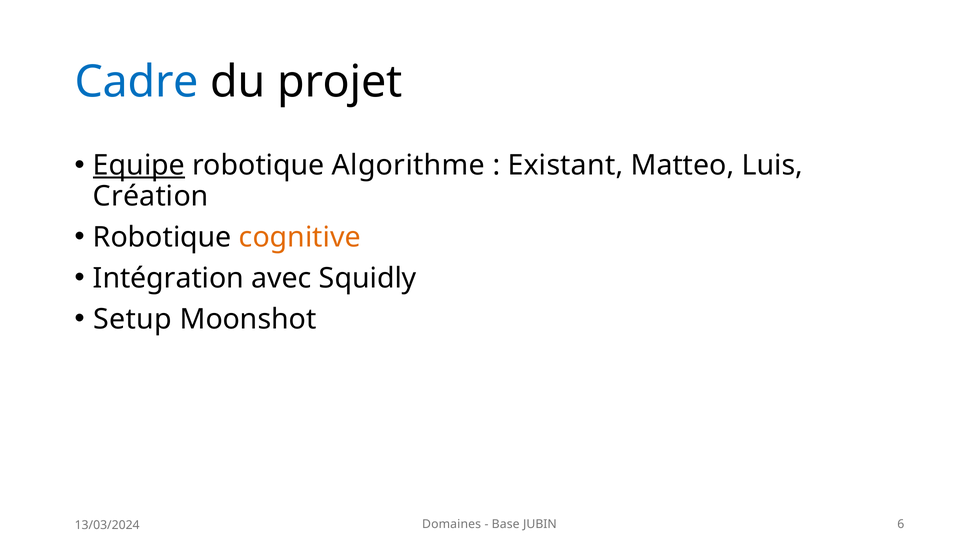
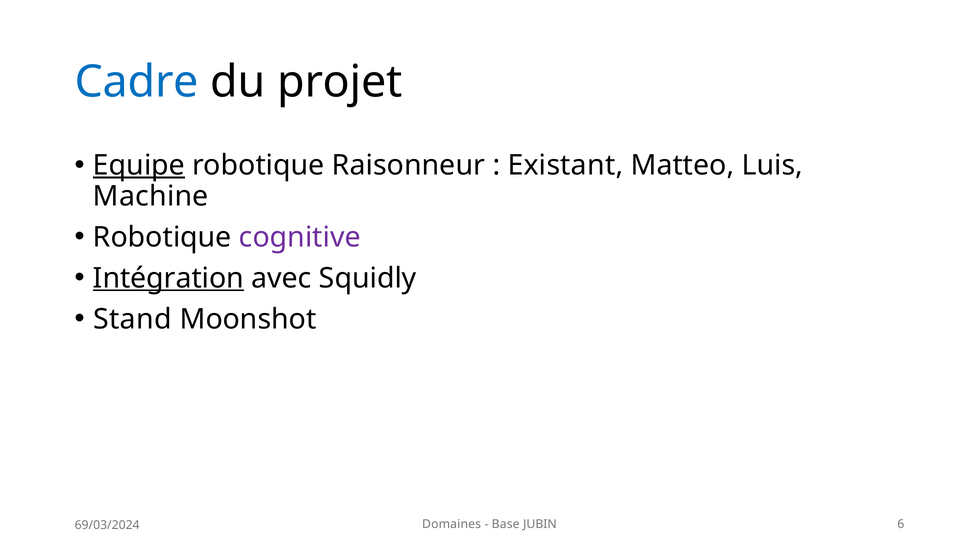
Algorithme: Algorithme -> Raisonneur (408, 166)
Création: Création -> Machine (151, 196)
cognitive colour: orange -> purple (300, 237)
Intégration underline: none -> present (168, 278)
Setup: Setup -> Stand (133, 320)
13/03/2024: 13/03/2024 -> 69/03/2024 (107, 526)
